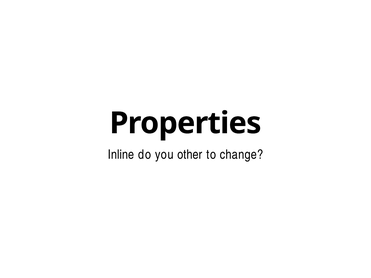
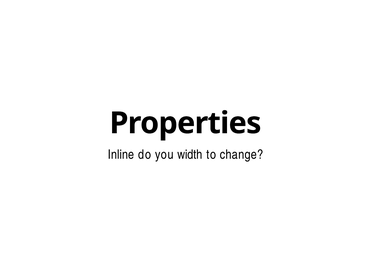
other: other -> width (190, 155)
